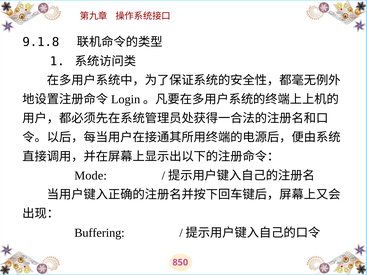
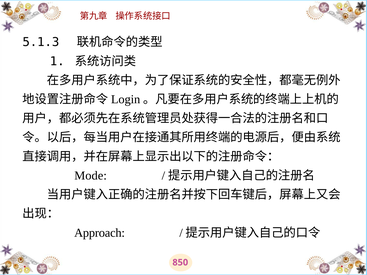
9.1.8: 9.1.8 -> 5.1.3 (41, 42)
Buffering: Buffering -> Approach (100, 233)
